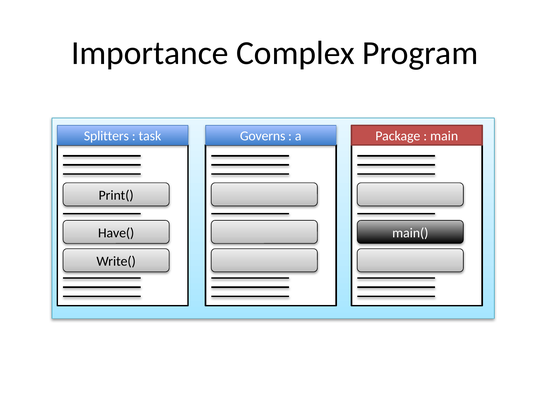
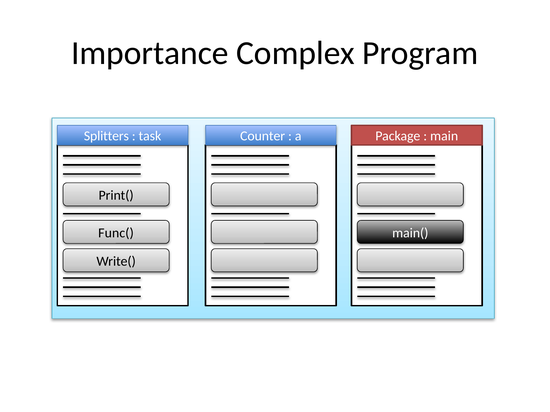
Governs: Governs -> Counter (263, 136)
Have(: Have( -> Func( (116, 233)
